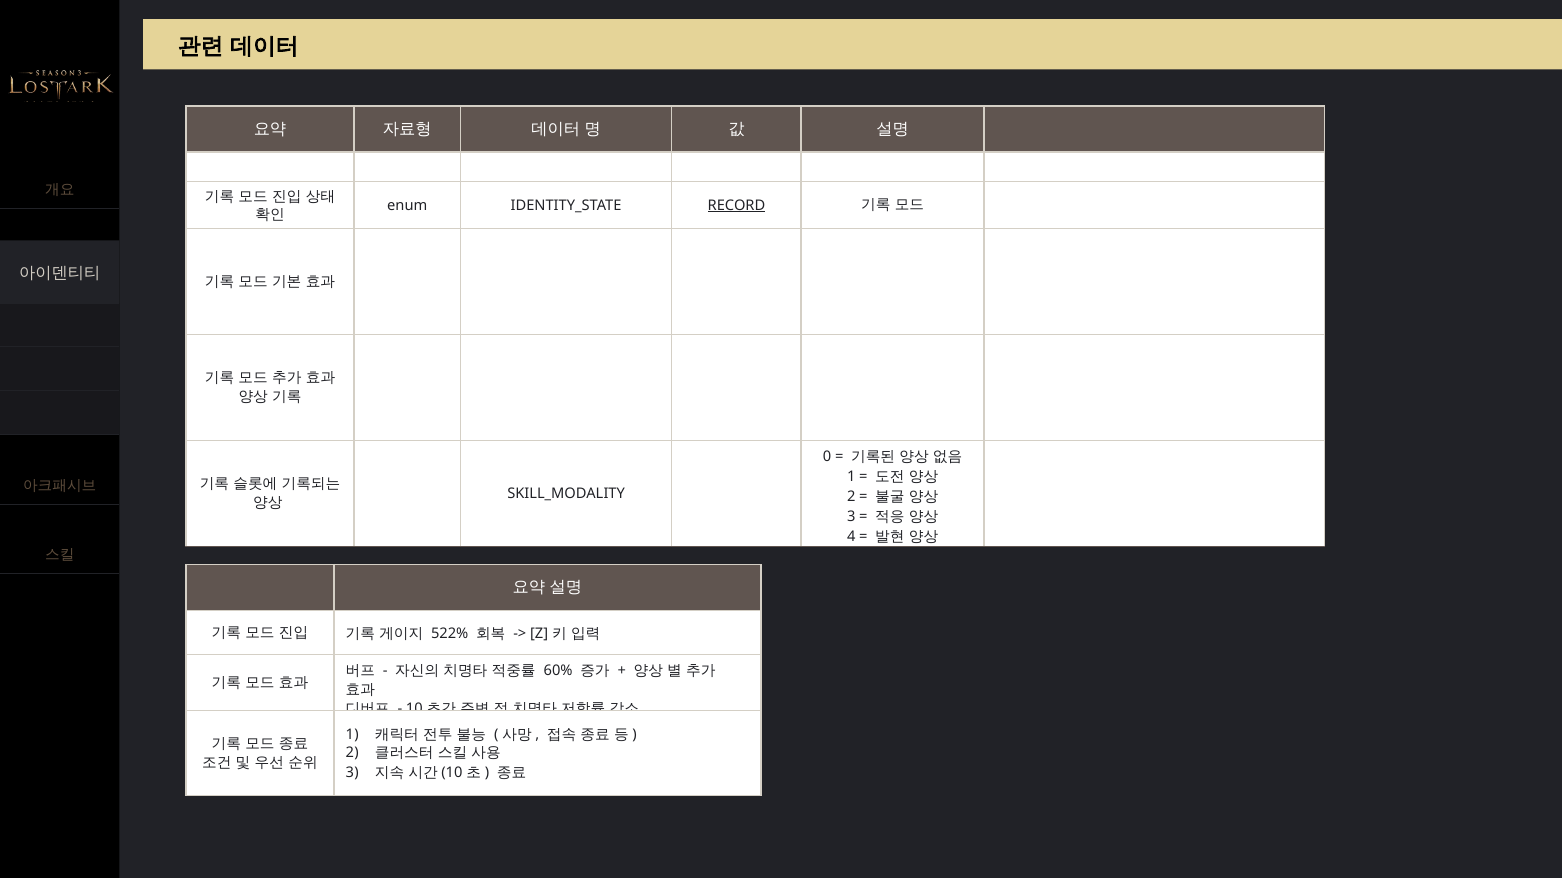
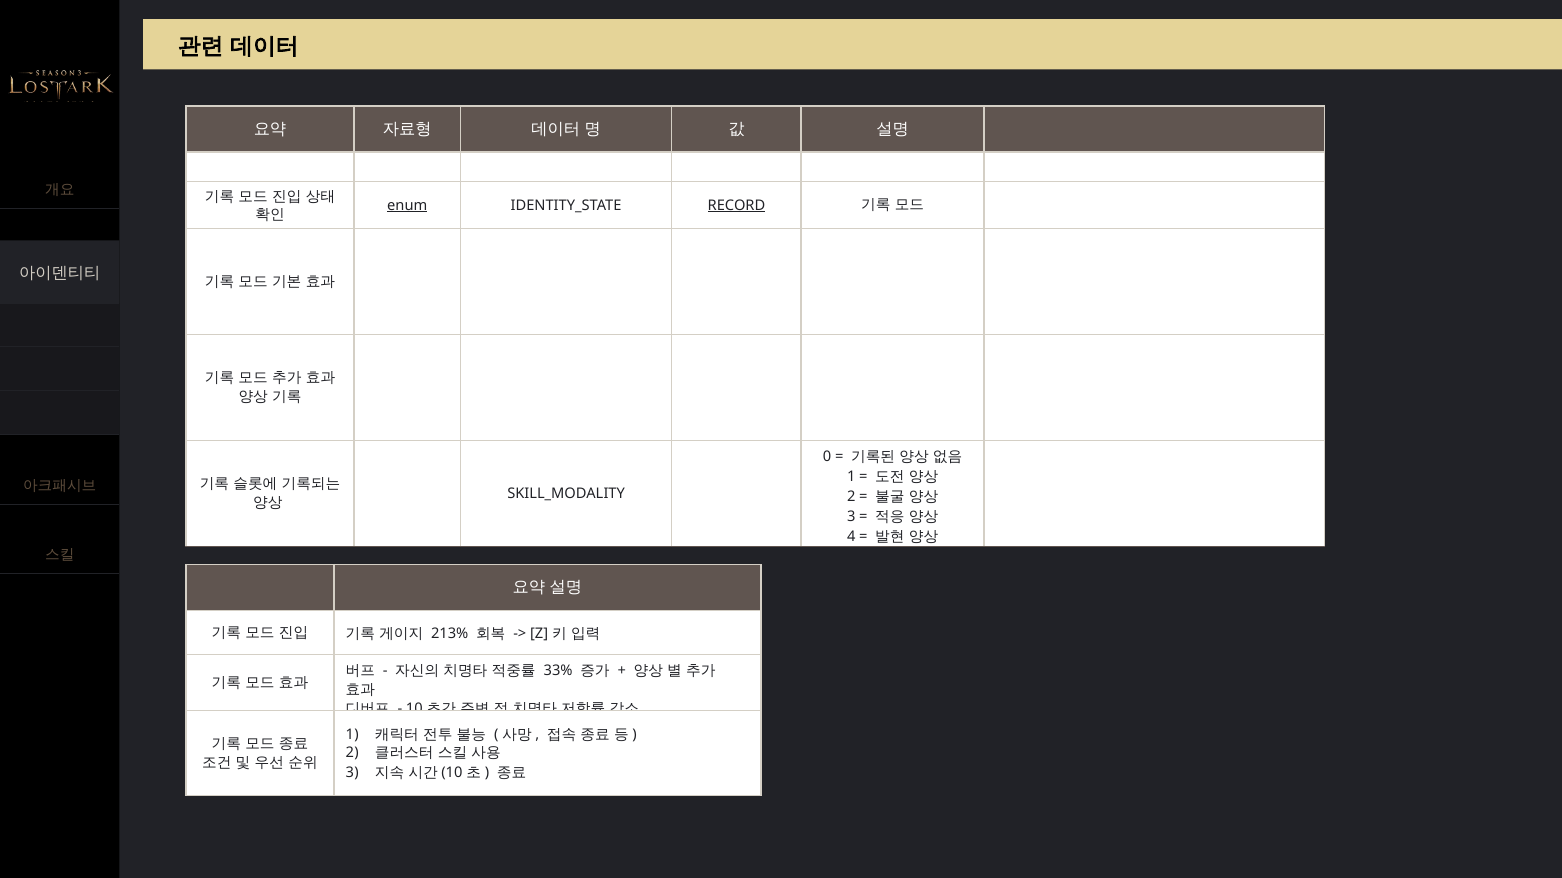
enum underline: none -> present (407, 206)
522%: 522% -> 213% (450, 634)
60%: 60% -> 33% (558, 671)
